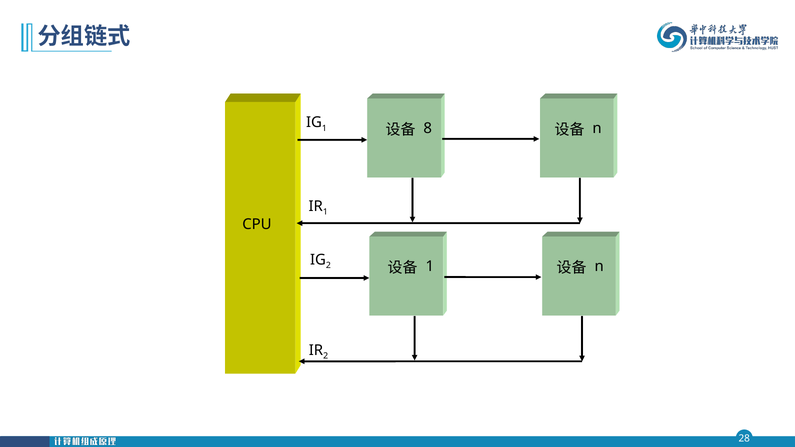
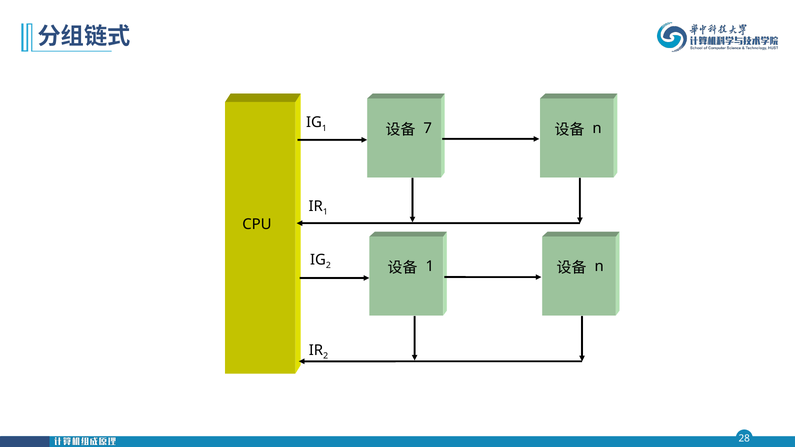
8: 8 -> 7 (428, 128)
